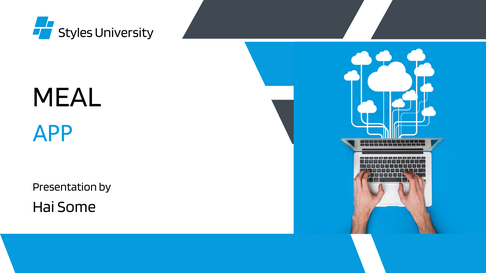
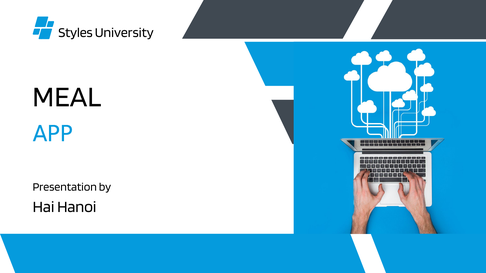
Some: Some -> Hanoi (77, 207)
